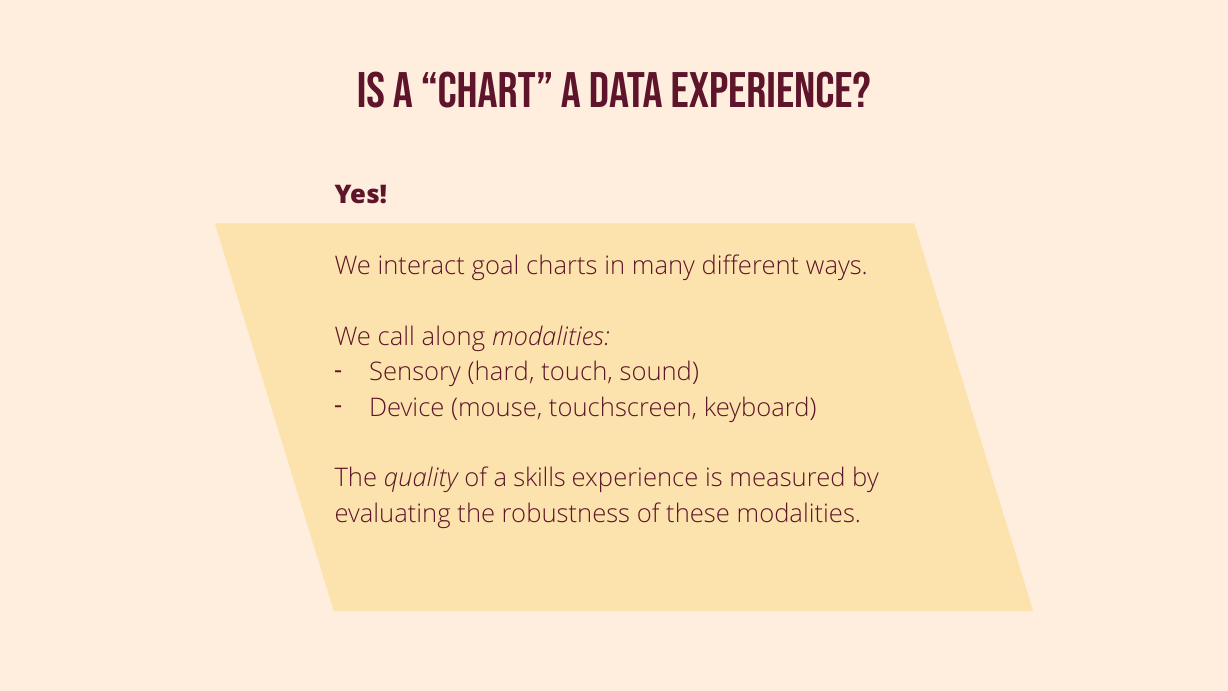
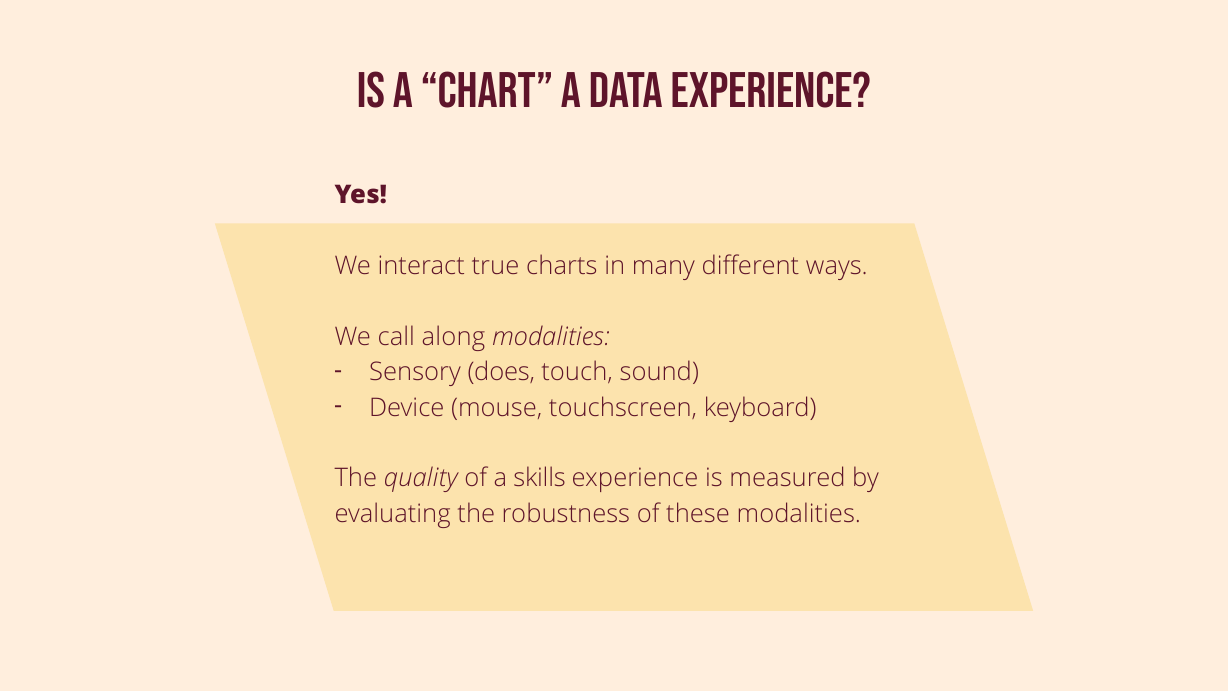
goal: goal -> true (495, 266)
hard: hard -> does (501, 372)
